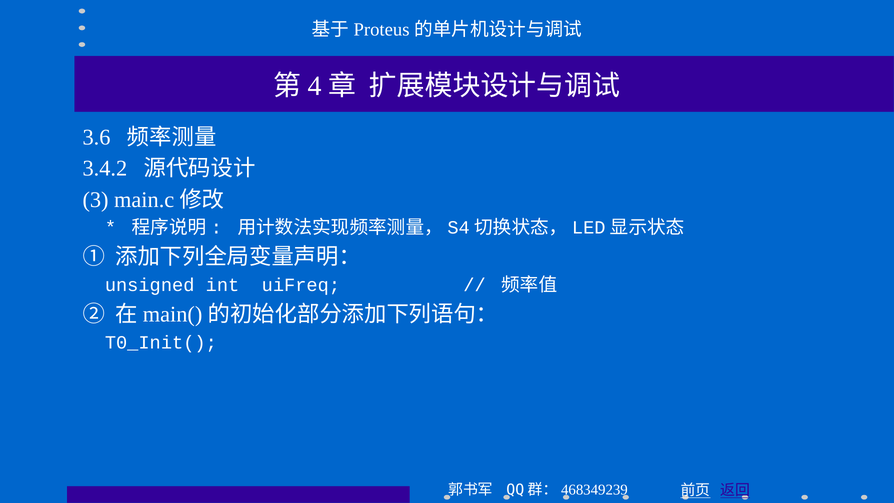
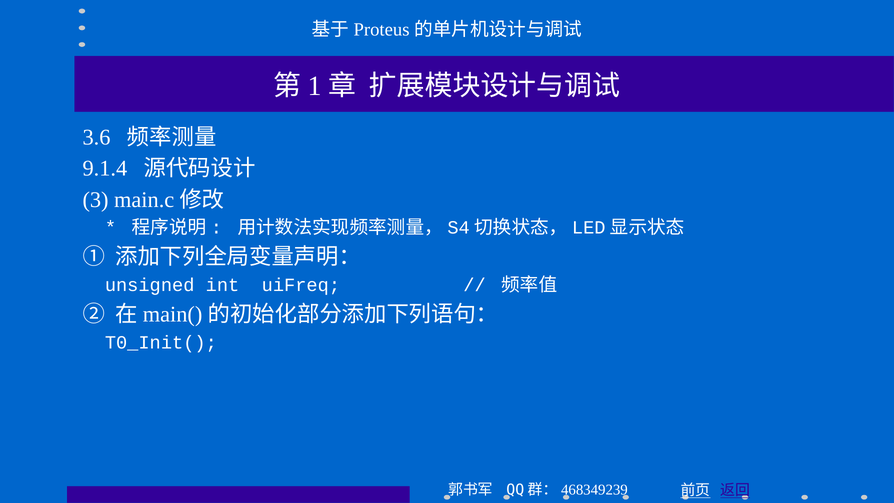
4: 4 -> 1 (315, 86)
3.4.2: 3.4.2 -> 9.1.4 (105, 168)
